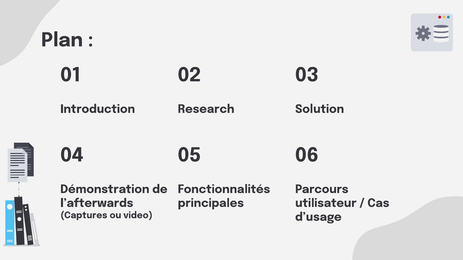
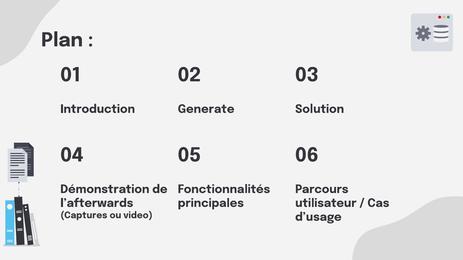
Research: Research -> Generate (206, 109)
